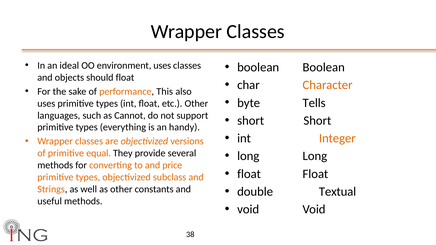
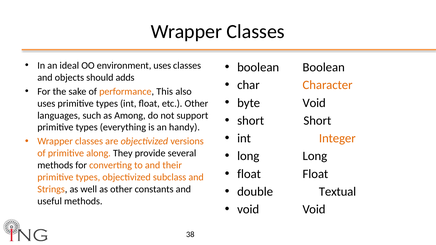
should float: float -> adds (125, 78)
byte Tells: Tells -> Void (314, 103)
Cannot: Cannot -> Among (130, 115)
equal: equal -> along (99, 153)
price: price -> their (172, 165)
